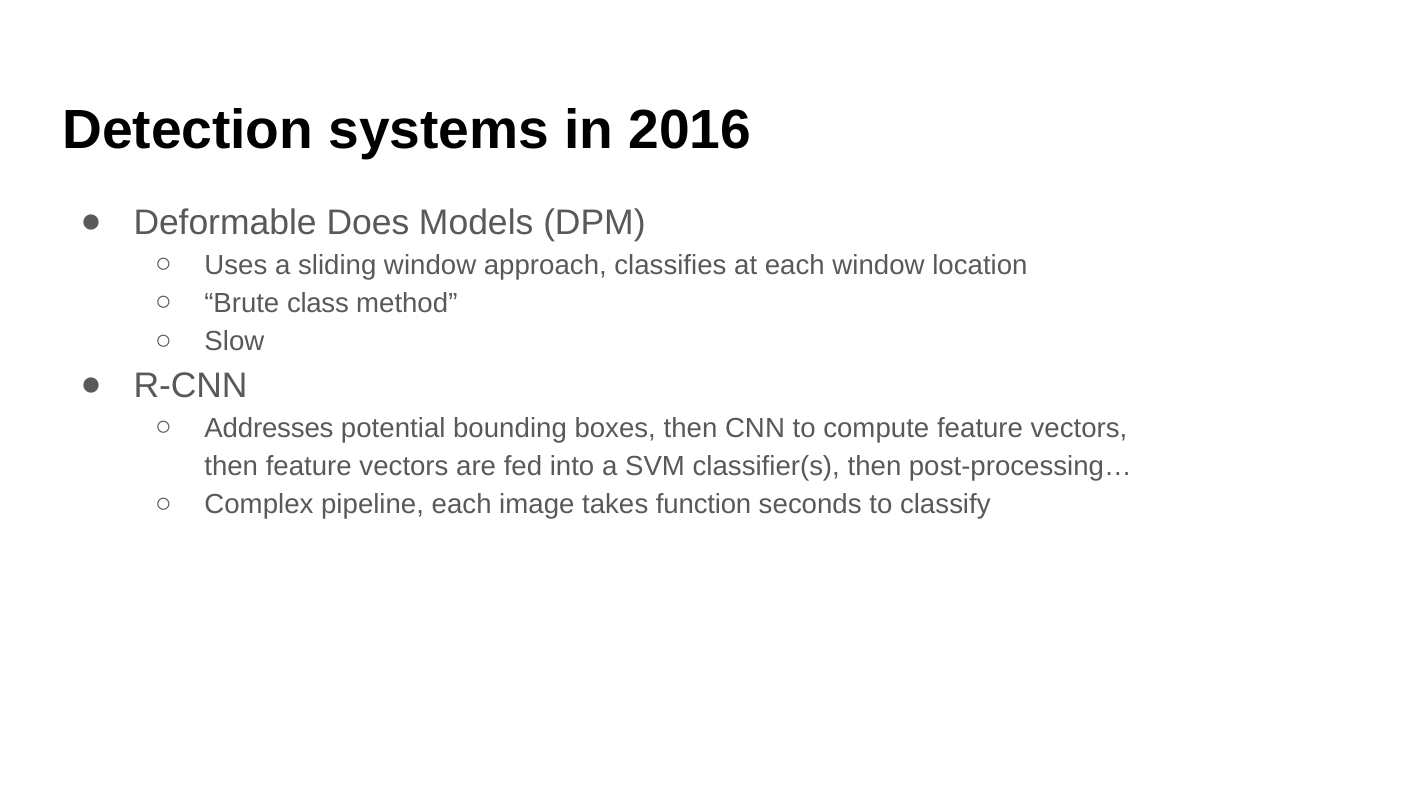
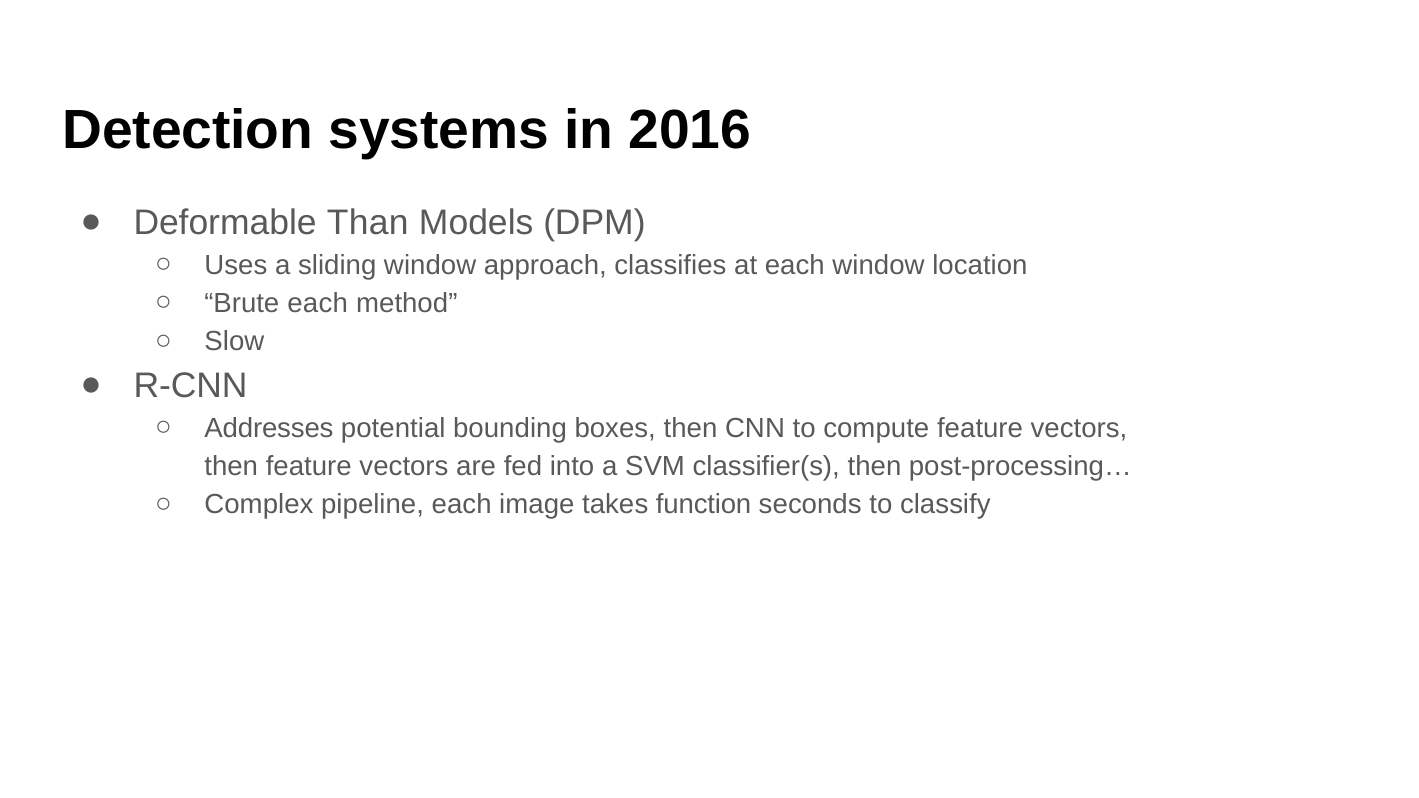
Does: Does -> Than (368, 223)
Brute class: class -> each (318, 303)
